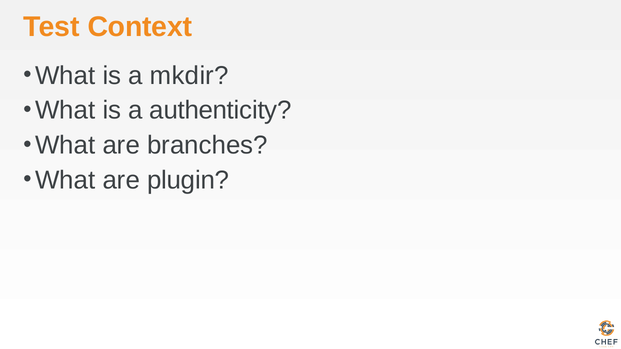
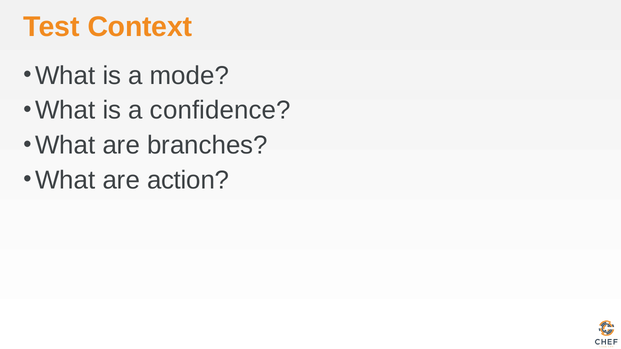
mkdir: mkdir -> mode (189, 76)
authenticity: authenticity -> confidence (220, 110)
plugin: plugin -> action (188, 180)
